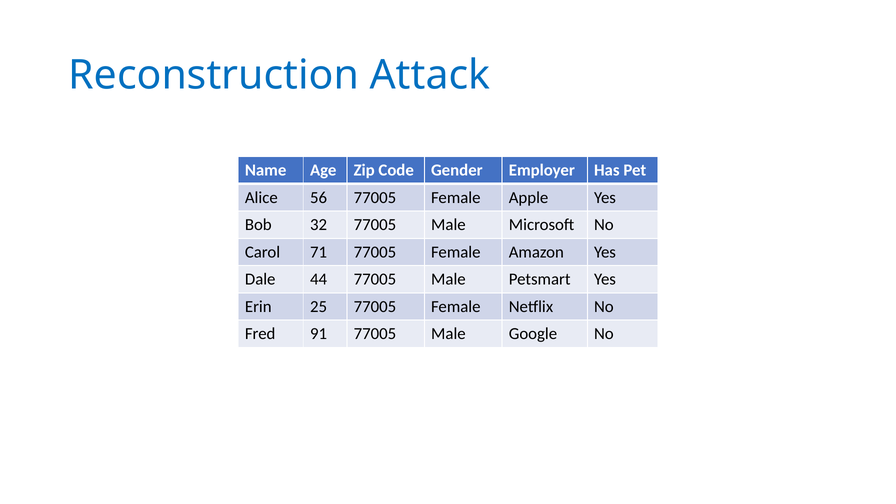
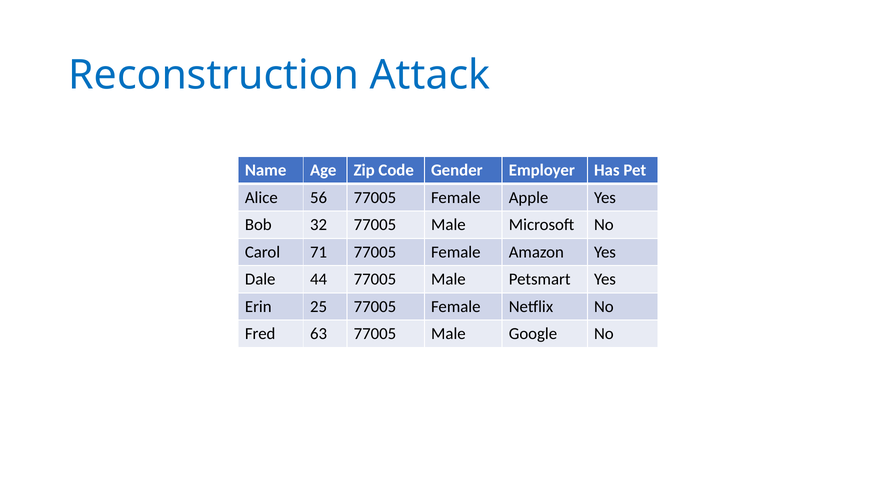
91: 91 -> 63 (319, 334)
